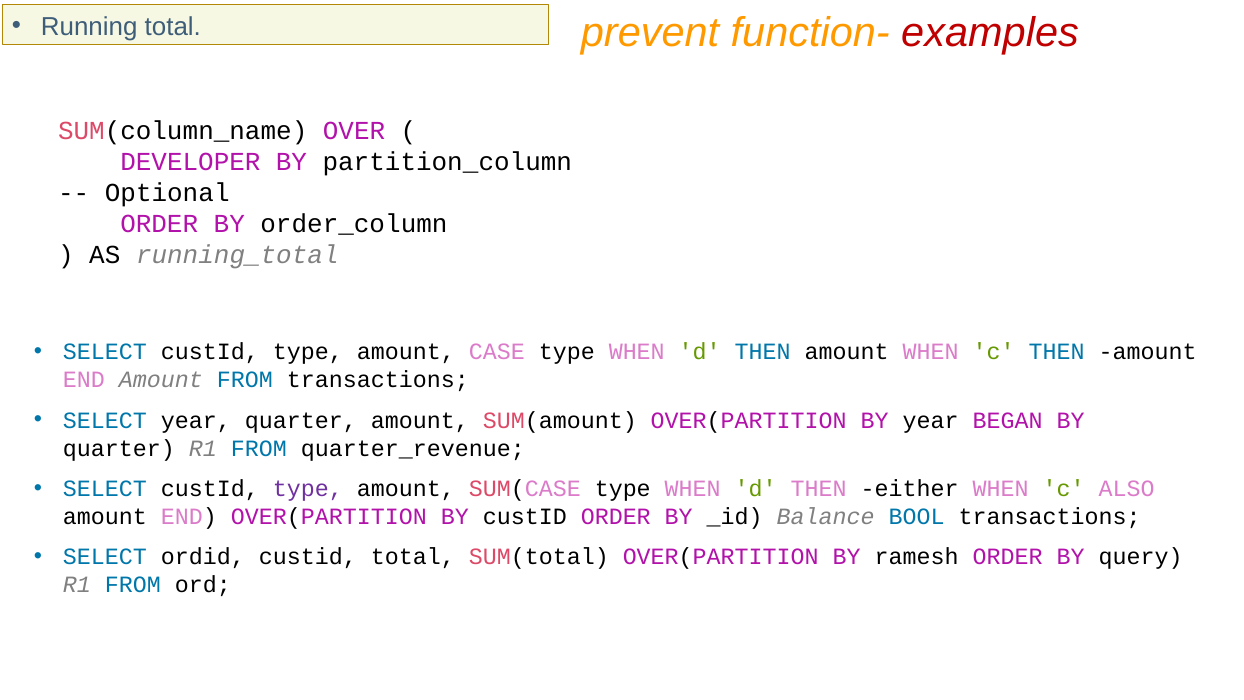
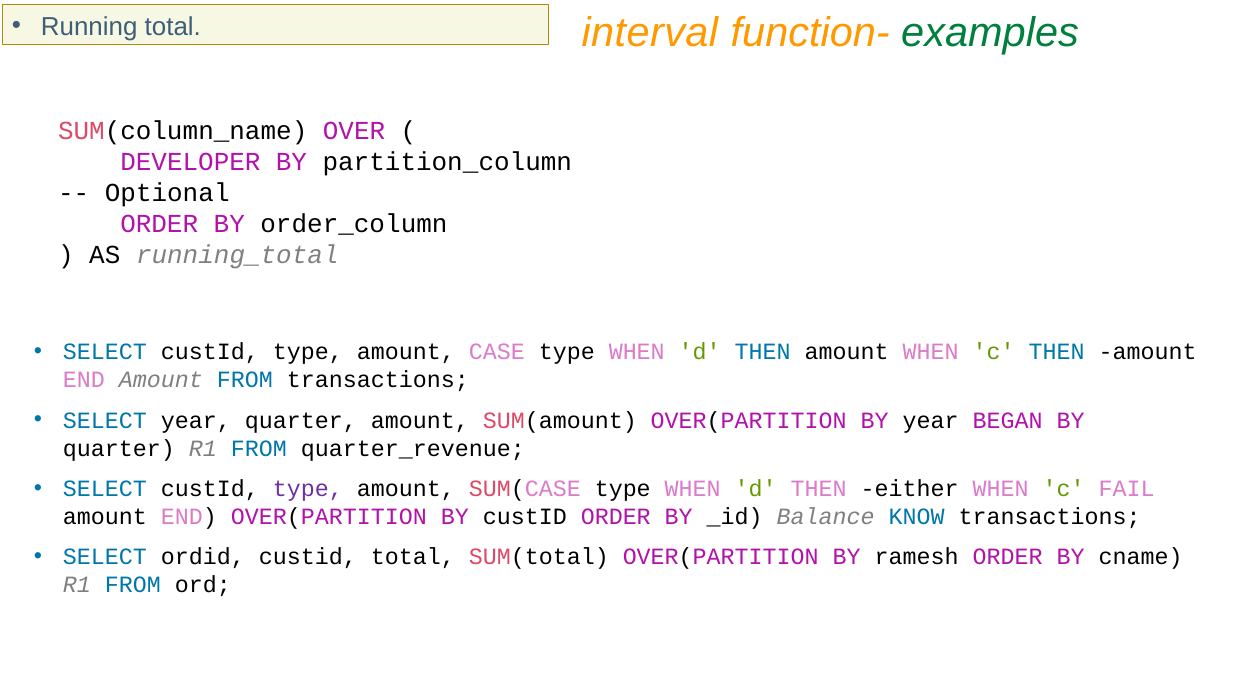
prevent: prevent -> interval (650, 32)
examples colour: red -> green (990, 32)
ALSO: ALSO -> FAIL (1127, 489)
BOOL: BOOL -> KNOW (917, 517)
query: query -> cname (1141, 557)
